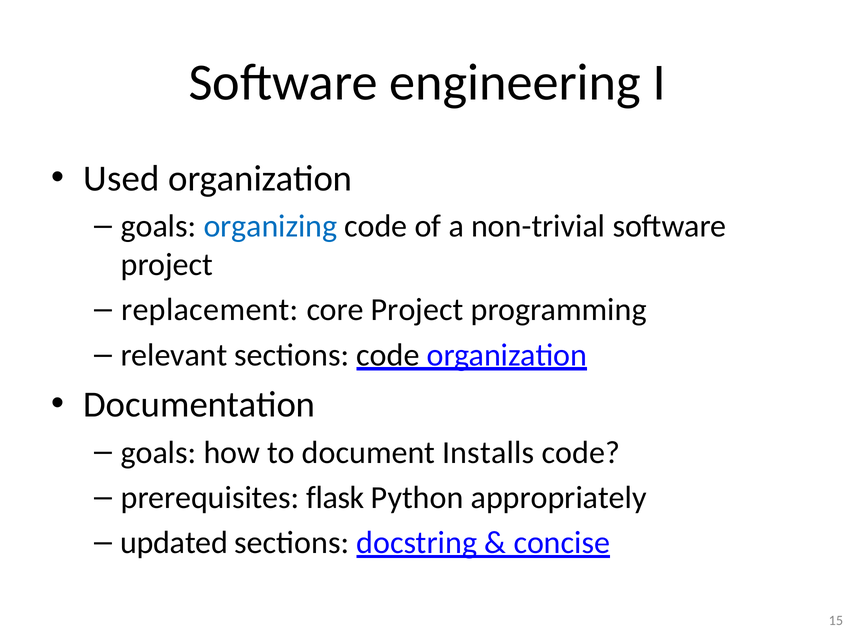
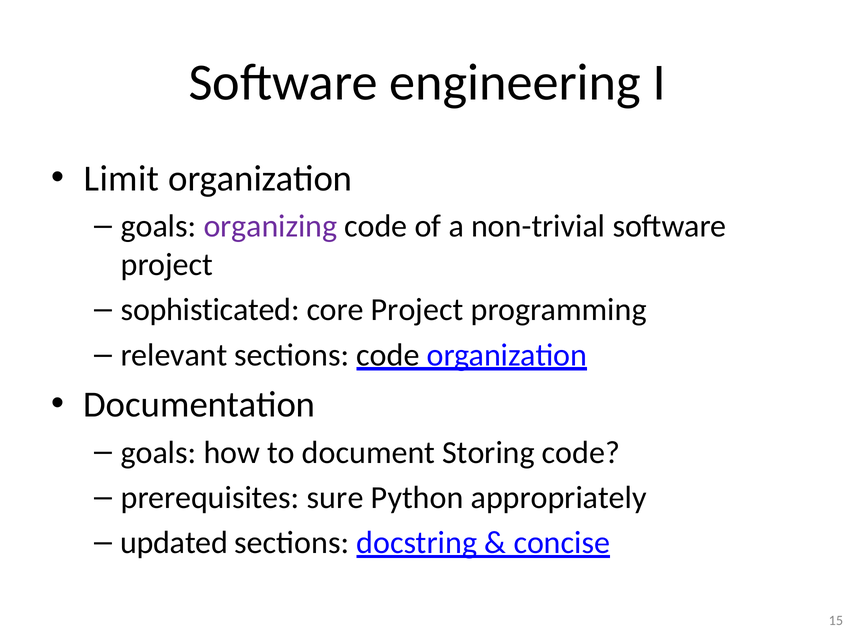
Used: Used -> Limit (121, 179)
organizing colour: blue -> purple (270, 226)
replacement: replacement -> sophisticated (210, 310)
Installs: Installs -> Storing (488, 453)
flask: flask -> sure (335, 498)
